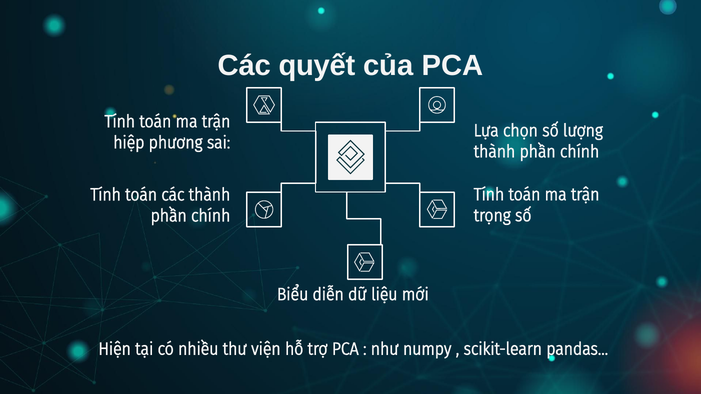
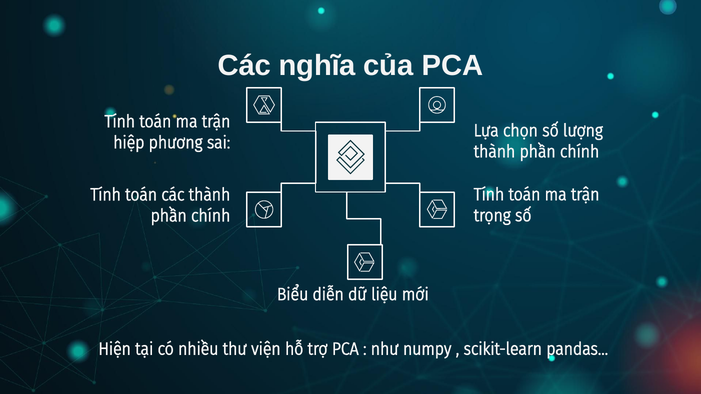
quyết: quyết -> nghĩa (317, 66)
